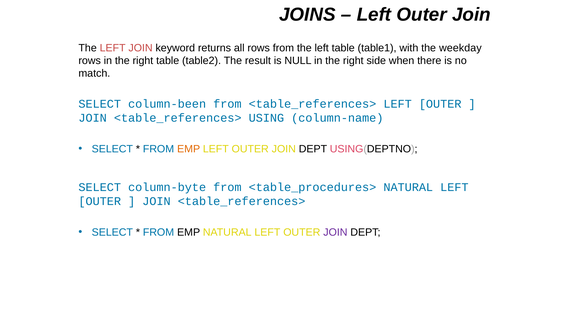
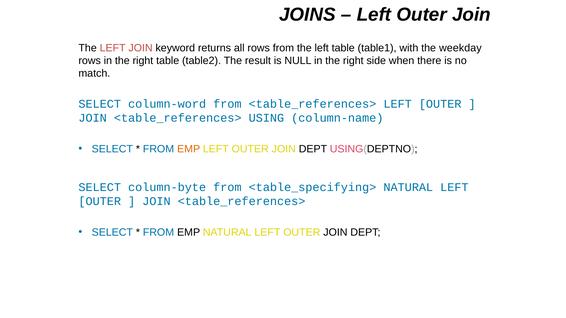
column-been: column-been -> column-word (167, 104)
<table_procedures>: <table_procedures> -> <table_specifying> (312, 187)
JOIN colour: purple -> black (335, 233)
